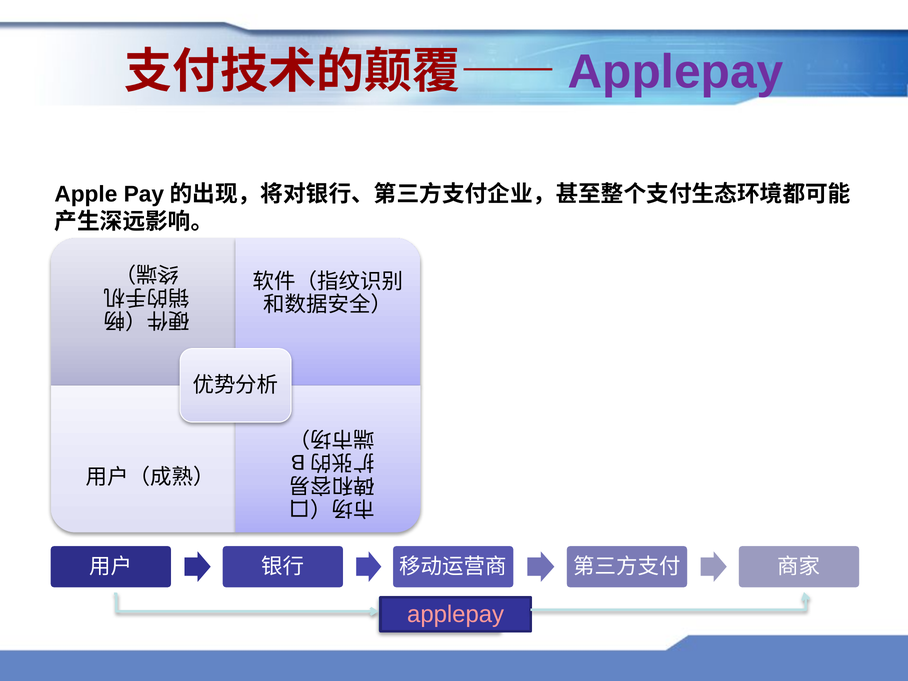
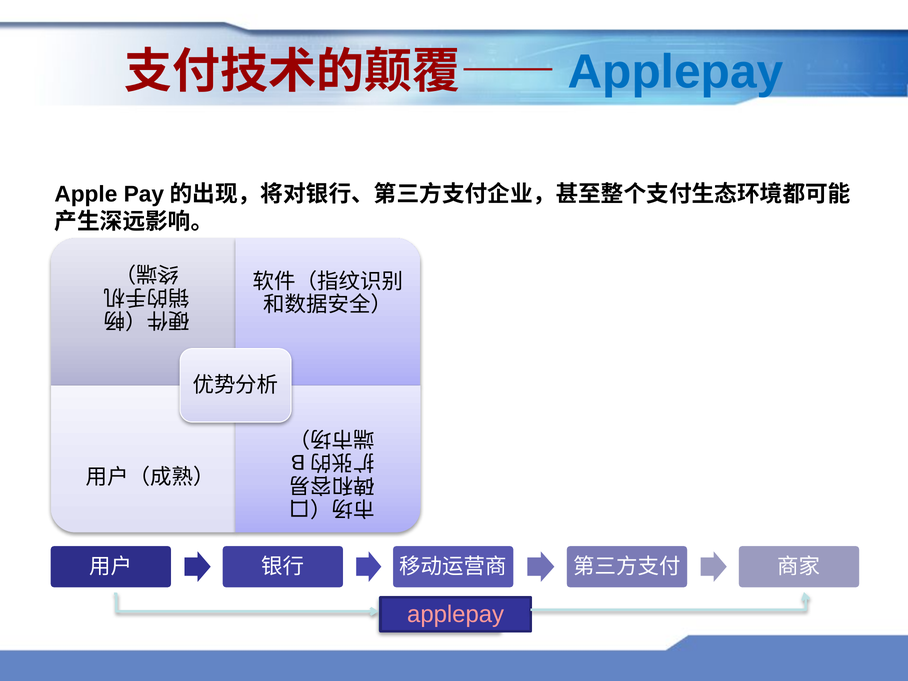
Applepay colour: purple -> blue (676, 72)
